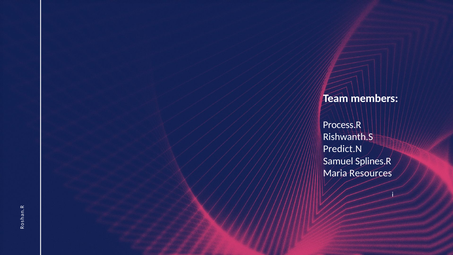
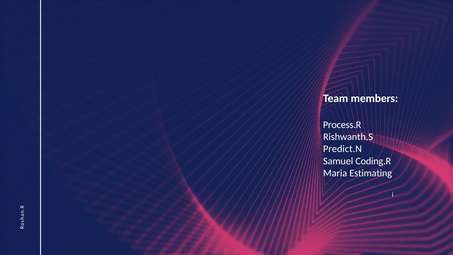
Splines.R: Splines.R -> Coding.R (373, 161)
Resources: Resources -> Estimating (371, 173)
